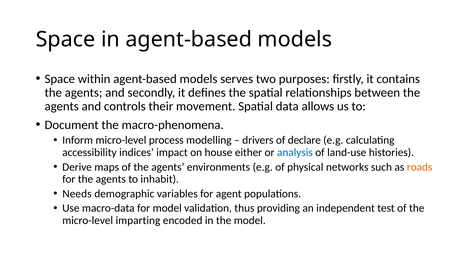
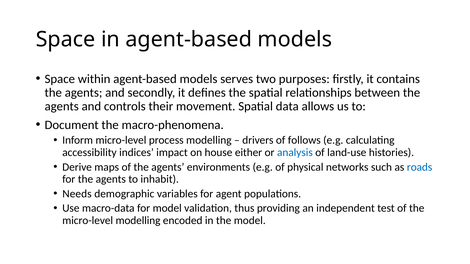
declare: declare -> follows (304, 140)
roads colour: orange -> blue (420, 167)
micro-level imparting: imparting -> modelling (138, 221)
